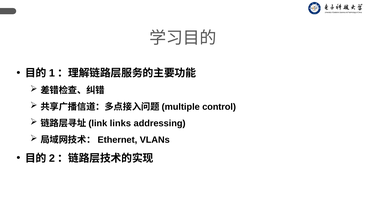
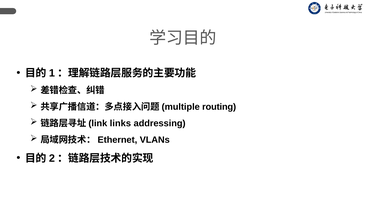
control: control -> routing (219, 107)
